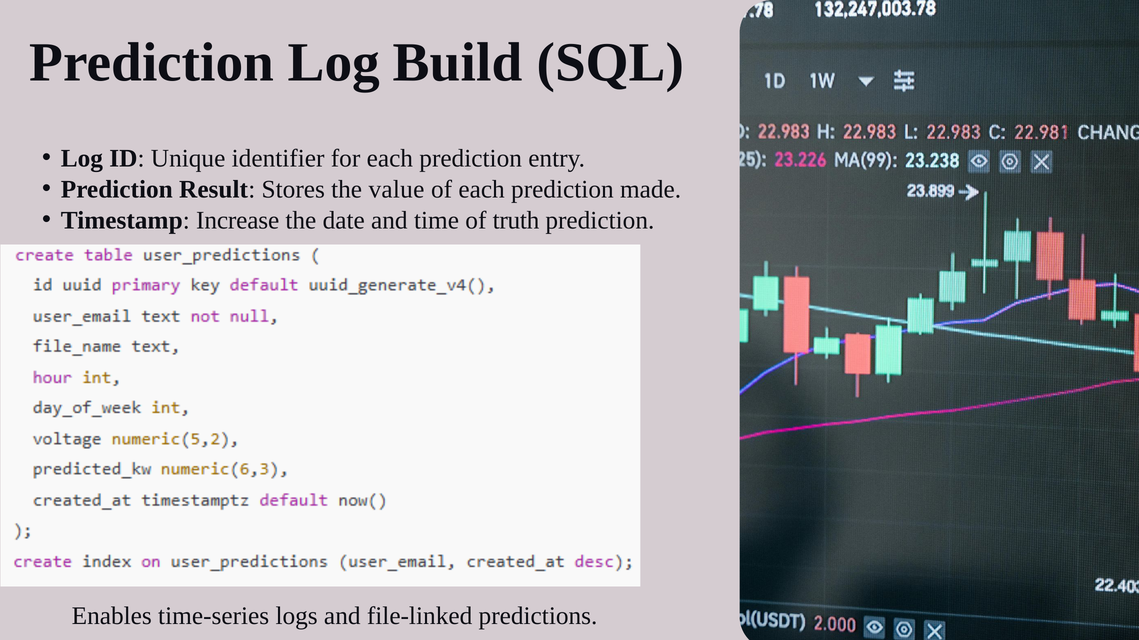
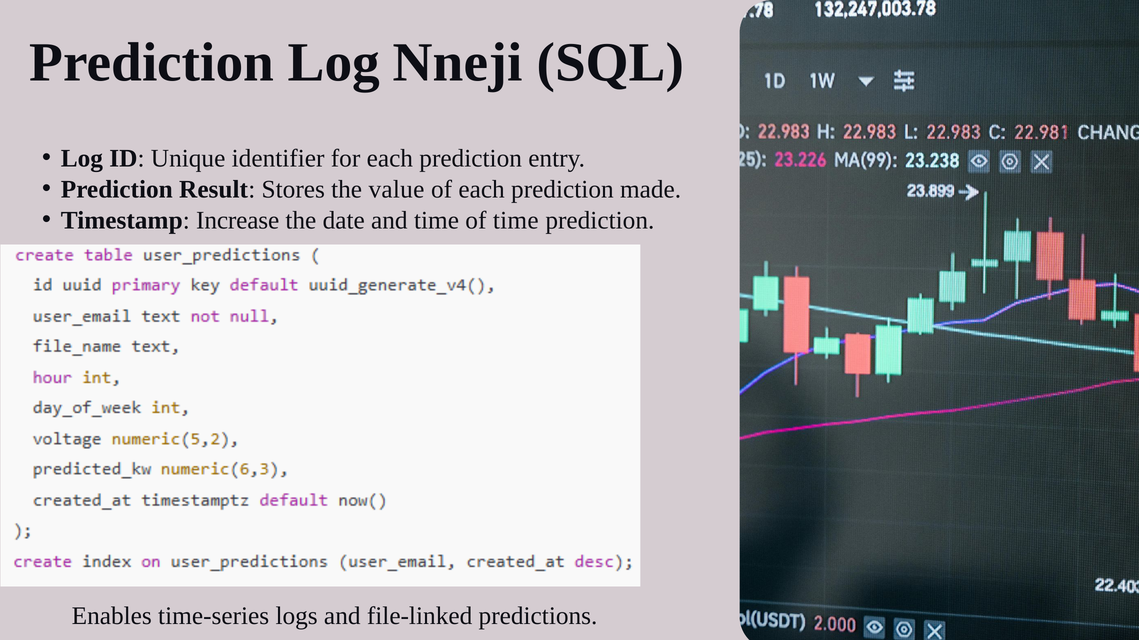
Build: Build -> Nneji (458, 63)
of truth: truth -> time (516, 221)
